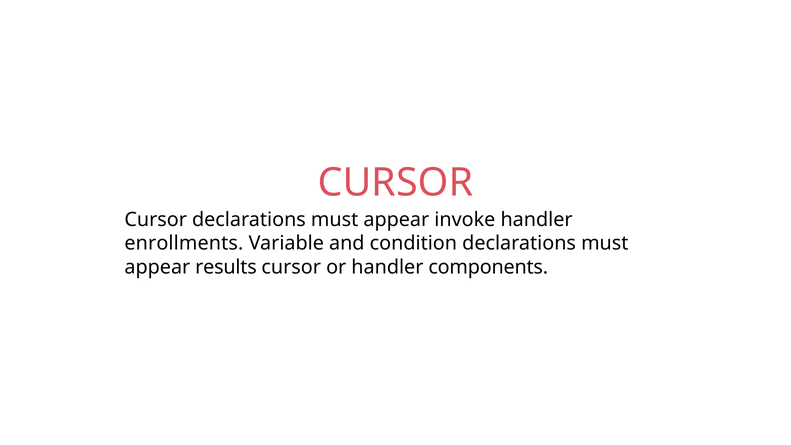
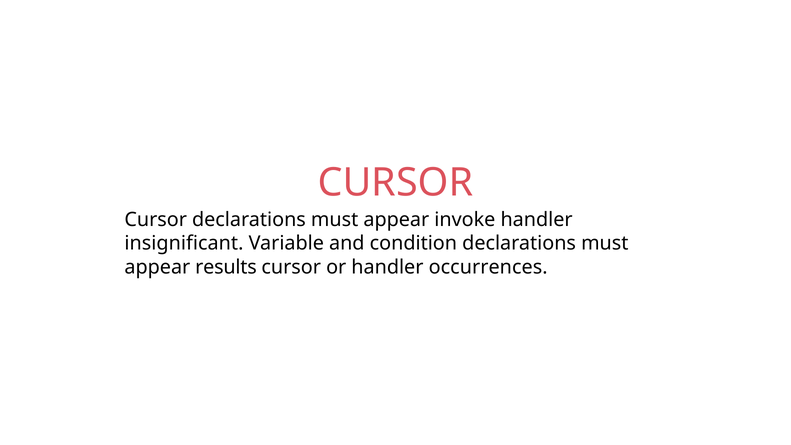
enrollments: enrollments -> insignificant (184, 243)
components: components -> occurrences (488, 267)
